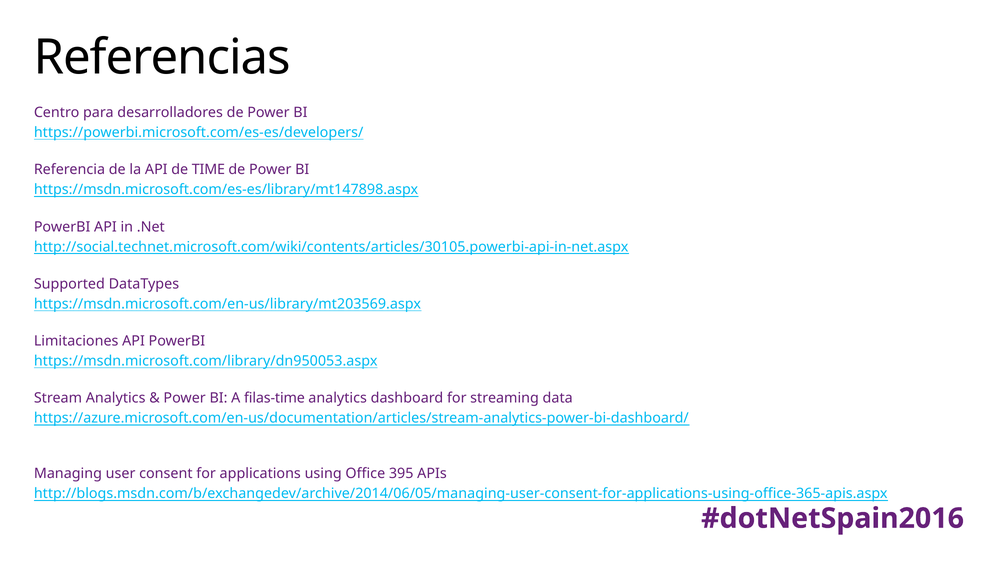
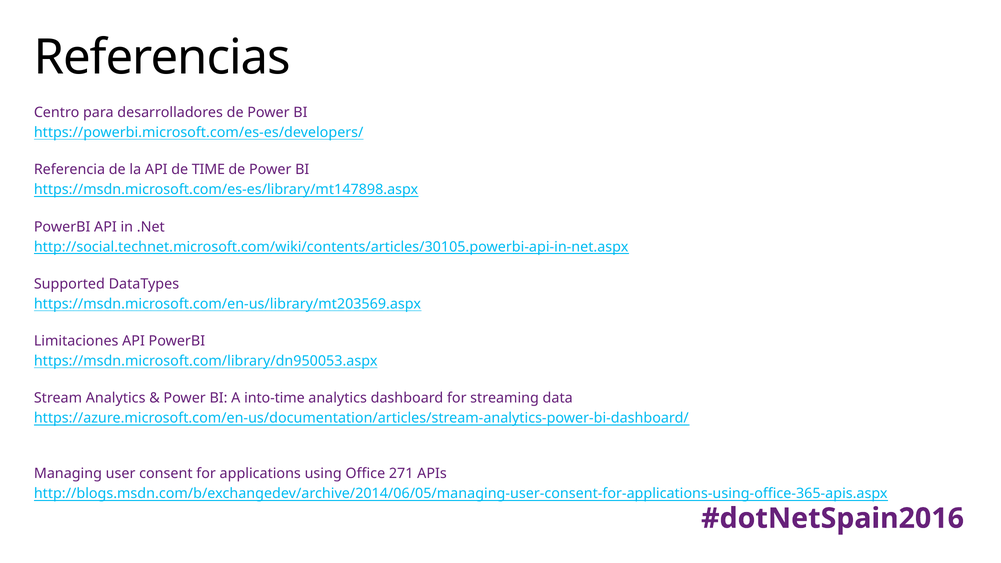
filas-time: filas-time -> into-time (274, 398)
395: 395 -> 271 (401, 474)
